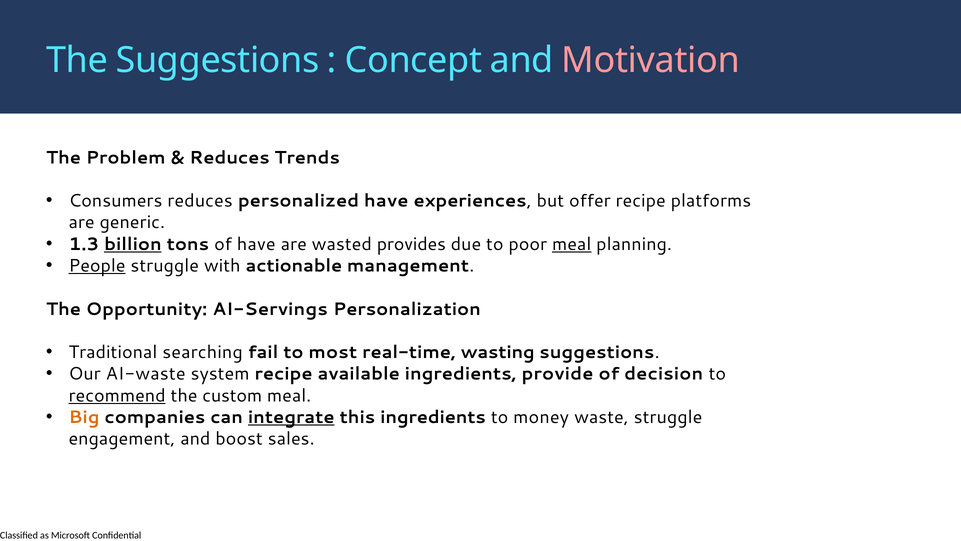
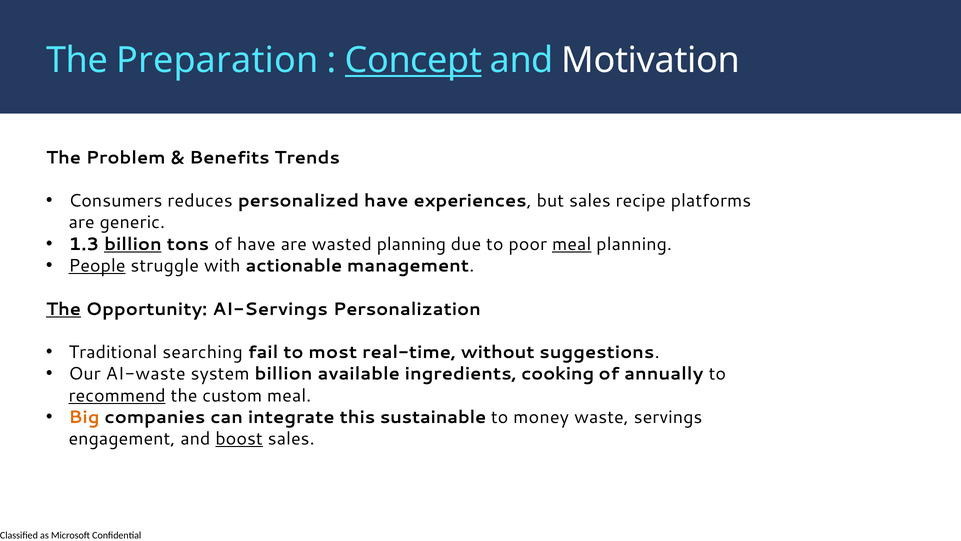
The Suggestions: Suggestions -> Preparation (217, 60)
Concept underline: none -> present (413, 60)
Motivation colour: pink -> white (651, 60)
Reduces: Reduces -> Benefits (229, 157)
but offer: offer -> sales (590, 201)
wasted provides: provides -> planning (411, 244)
The underline: none -> present (63, 309)
wasting: wasting -> without (498, 352)
system recipe: recipe -> billion (284, 374)
provide: provide -> cooking (558, 374)
decision: decision -> annually (664, 374)
integrate underline: present -> none (291, 417)
this ingredients: ingredients -> sustainable (433, 417)
waste struggle: struggle -> servings (668, 417)
boost underline: none -> present (239, 439)
